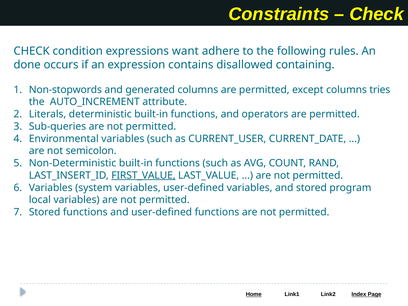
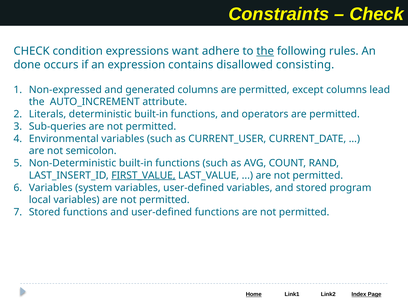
the underline: none -> present (265, 51)
containing: containing -> consisting (305, 65)
Non-stopwords: Non-stopwords -> Non-expressed (65, 90)
tries: tries -> lead (380, 90)
